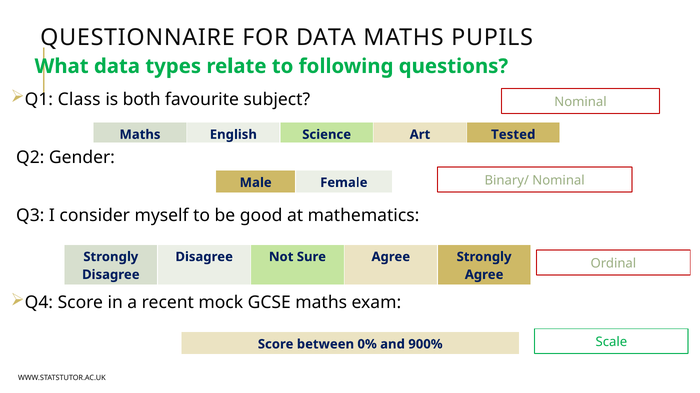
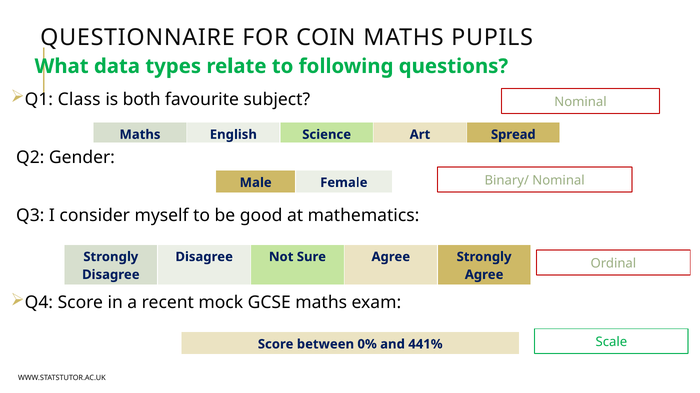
FOR DATA: DATA -> COIN (326, 38)
Tested: Tested -> Spread (513, 135)
900%: 900% -> 441% (425, 345)
